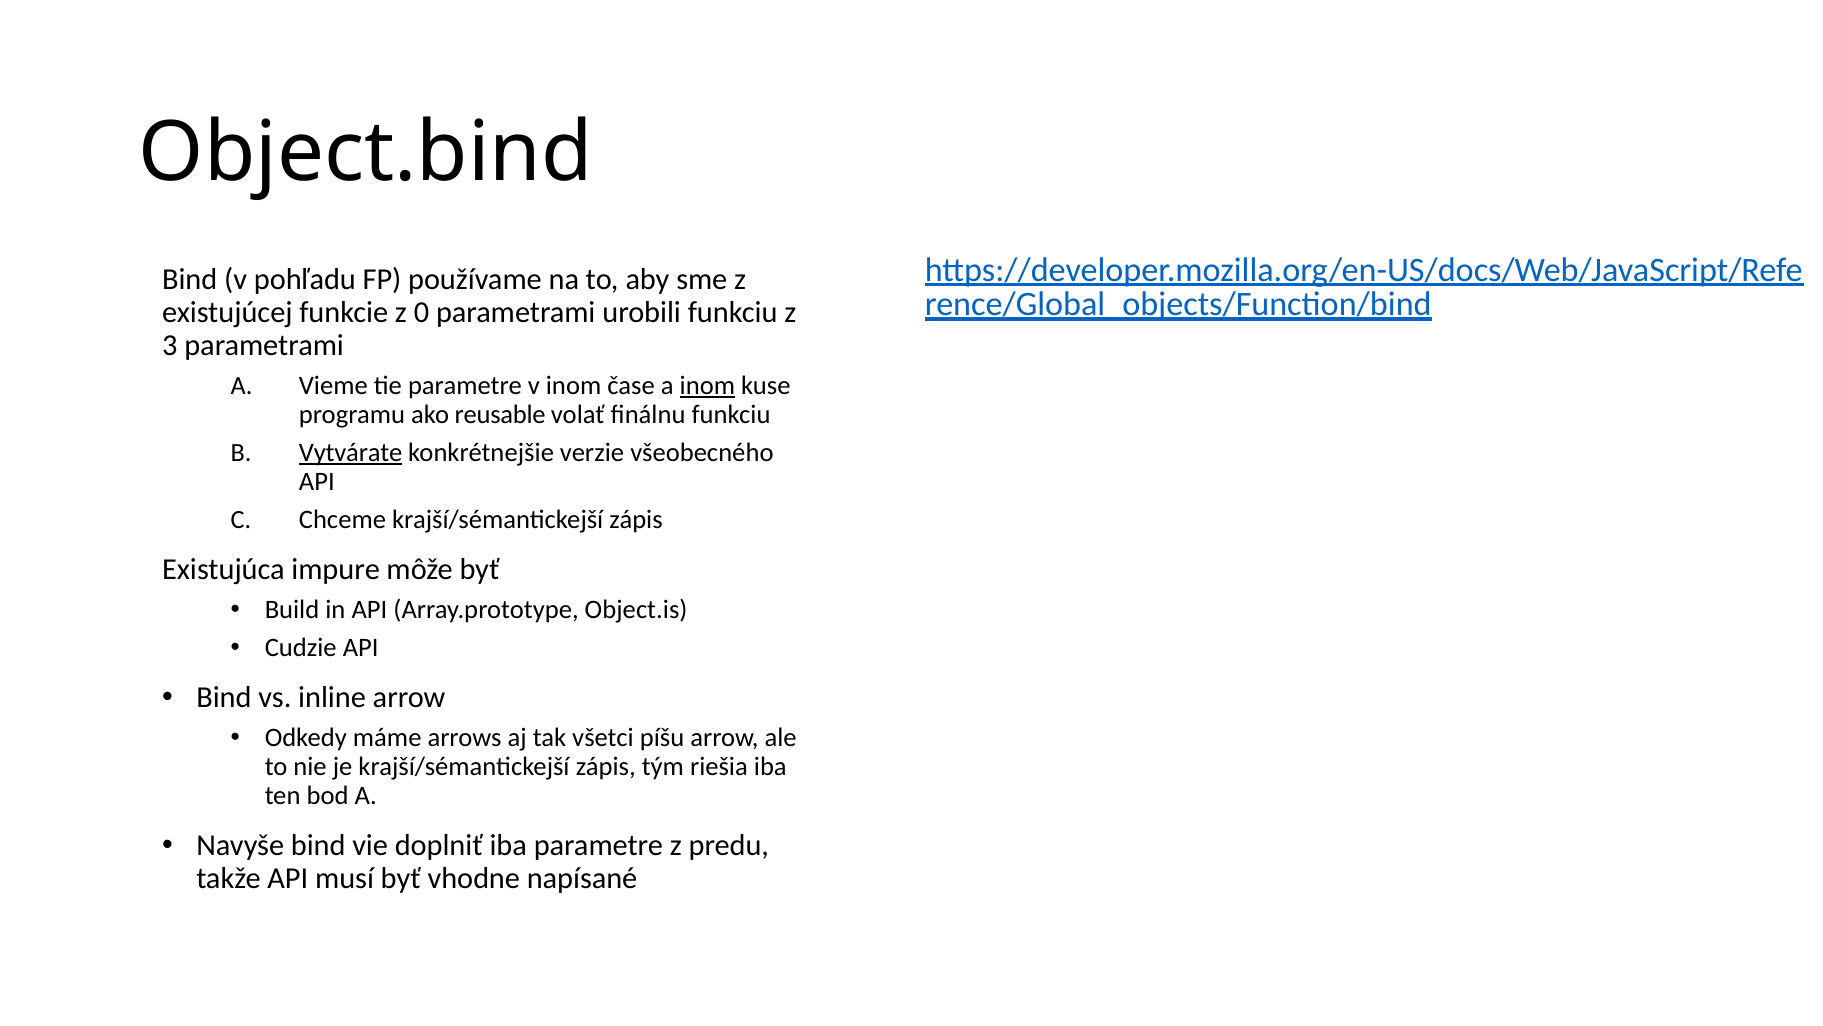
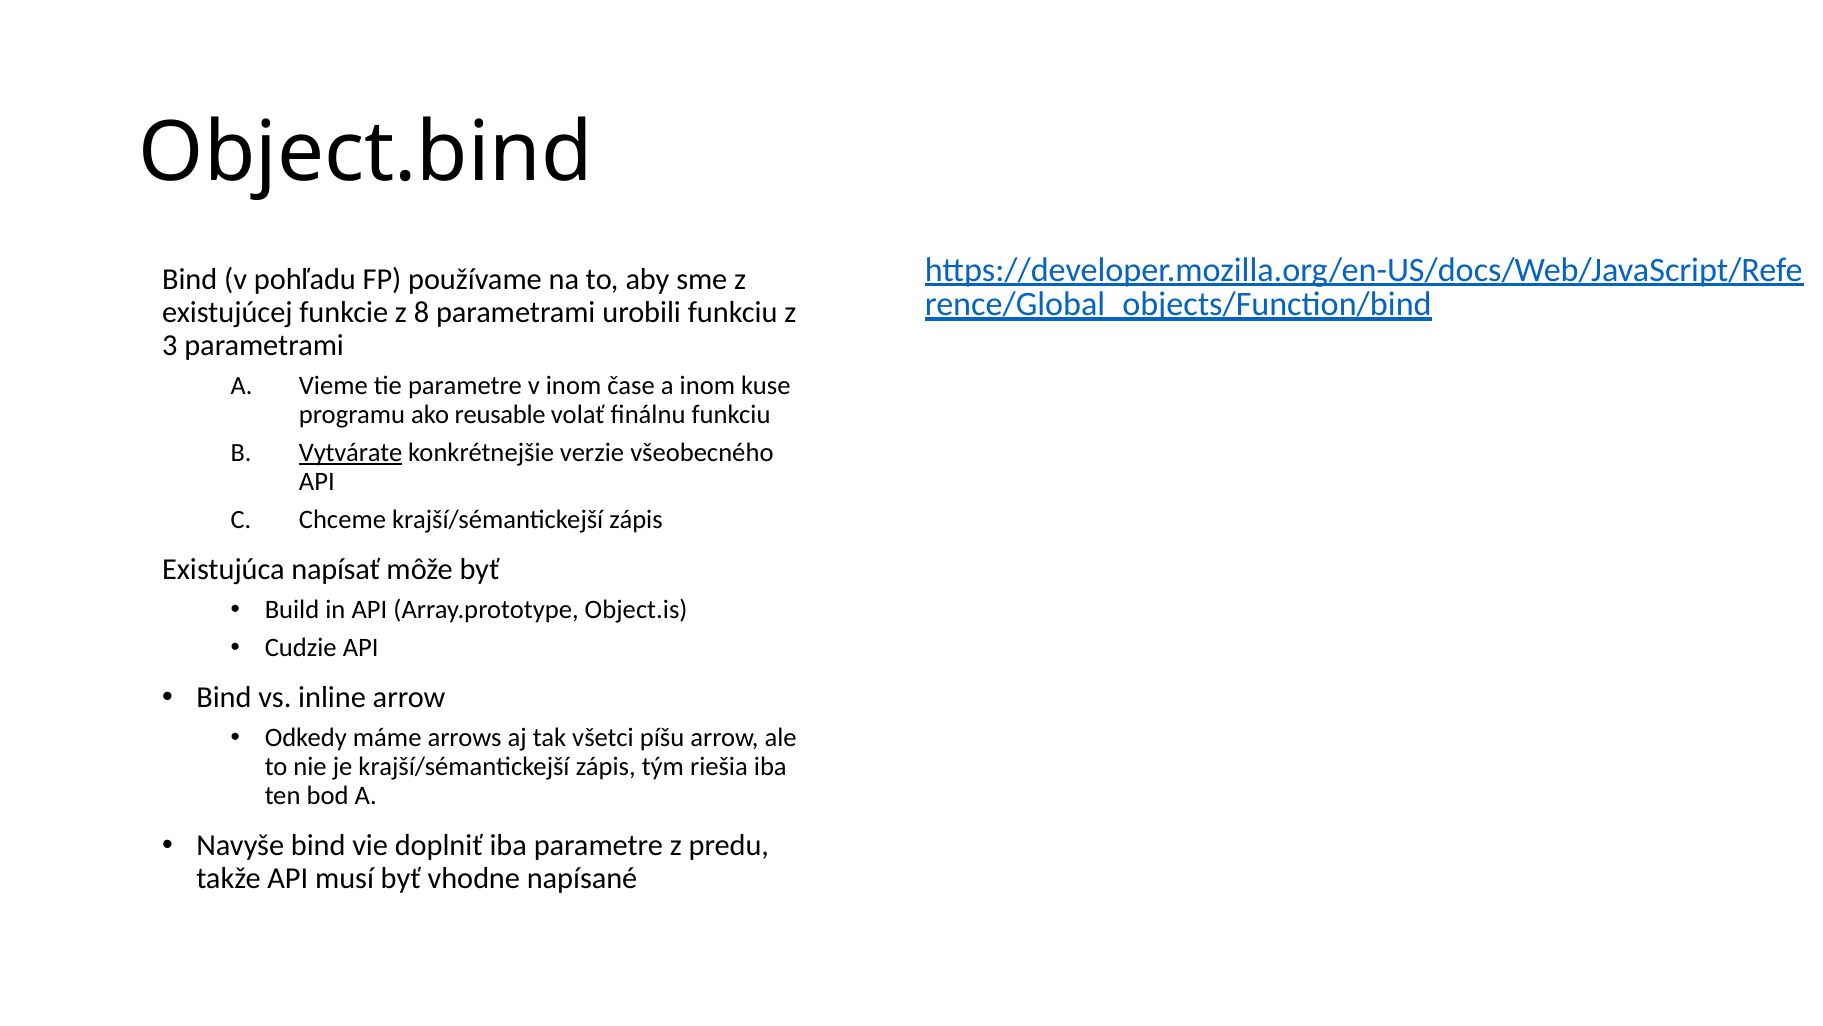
0: 0 -> 8 (421, 312)
inom underline: present -> none (707, 385)
impure: impure -> napísať (336, 569)
